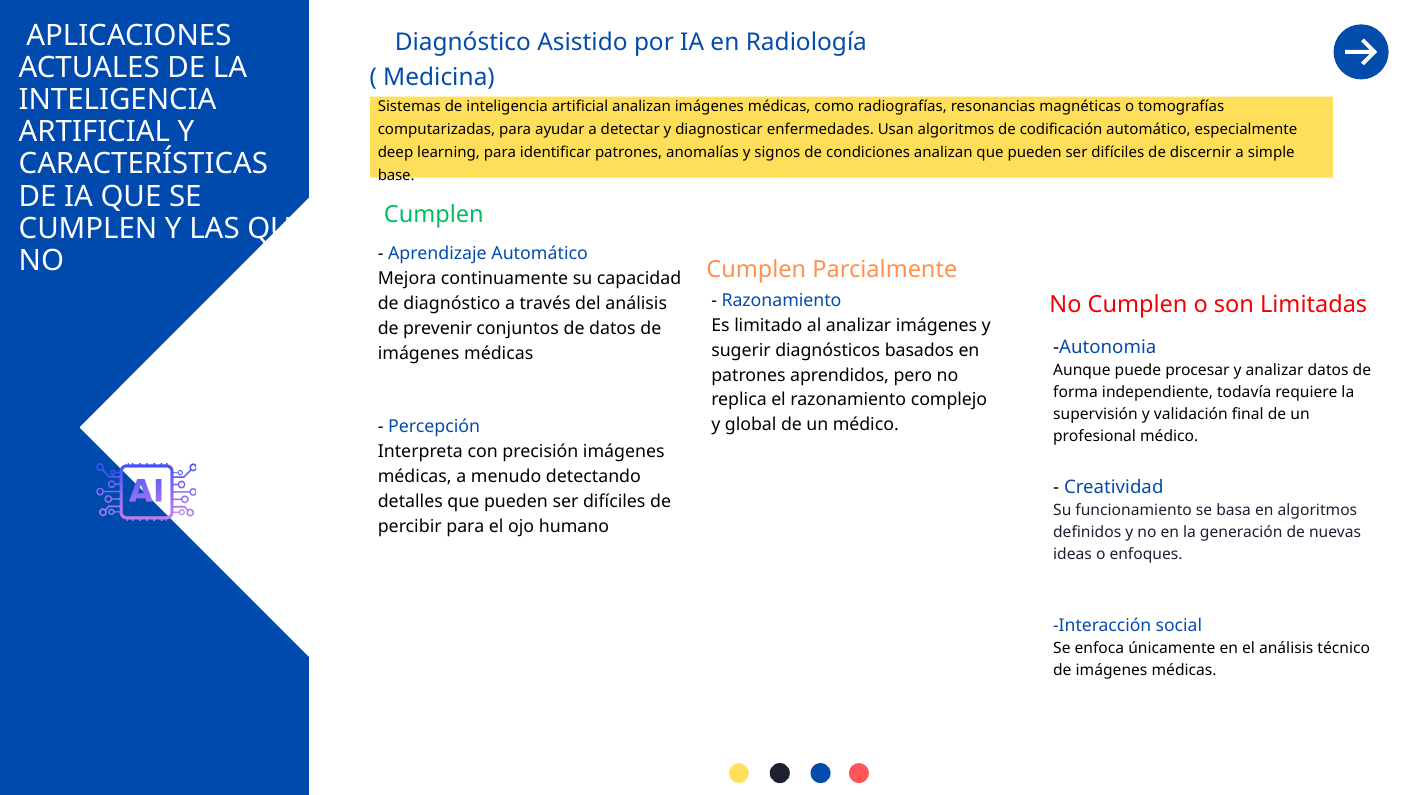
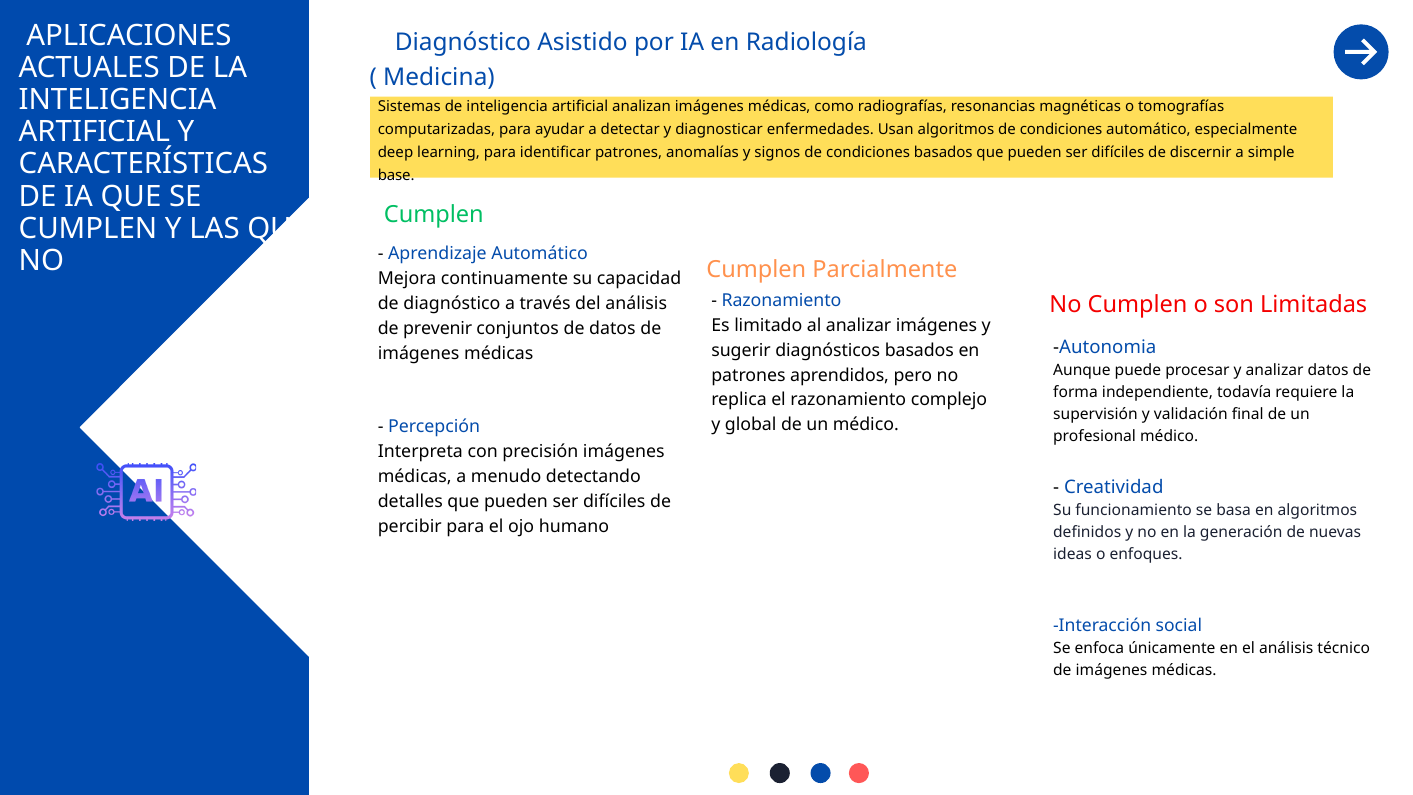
algoritmos de codificación: codificación -> condiciones (1061, 129)
condiciones analizan: analizan -> basados (943, 152)
